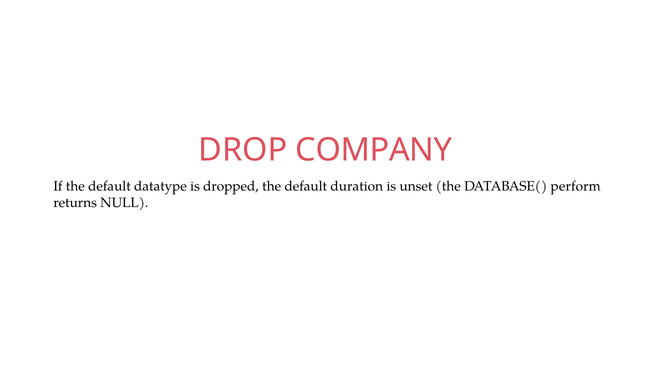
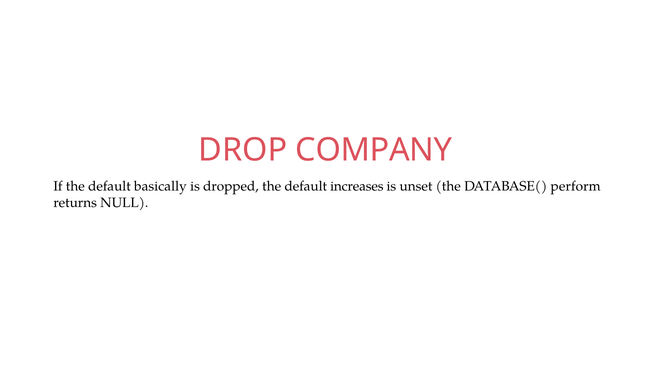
datatype: datatype -> basically (160, 186)
duration: duration -> increases (357, 186)
